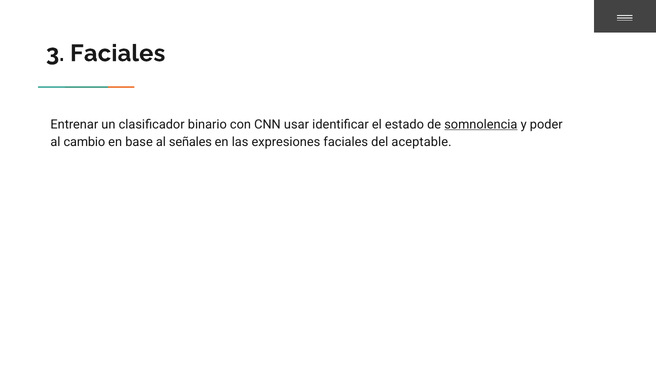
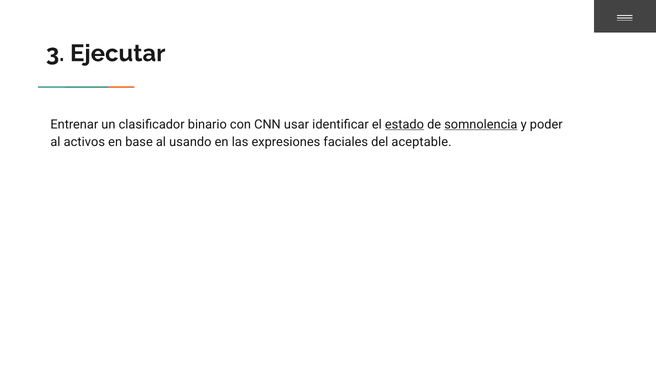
3 Faciales: Faciales -> Ejecutar (118, 53)
estado underline: none -> present (404, 124)
cambio: cambio -> activos (84, 142)
señales: señales -> usando (190, 142)
